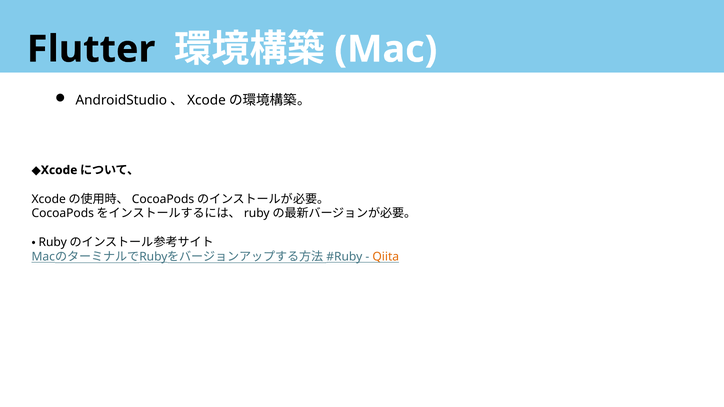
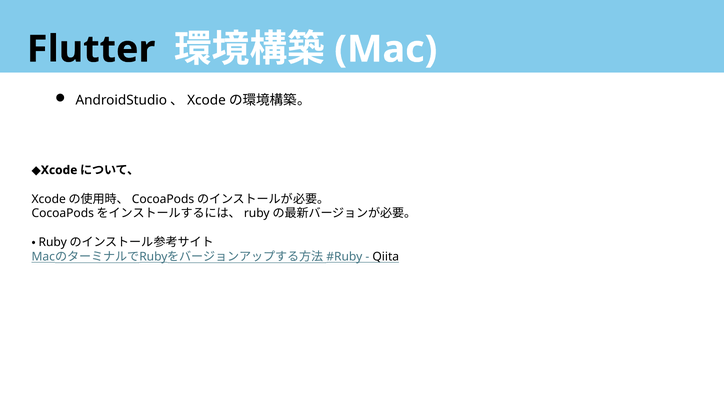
Qiita colour: orange -> black (386, 257)
